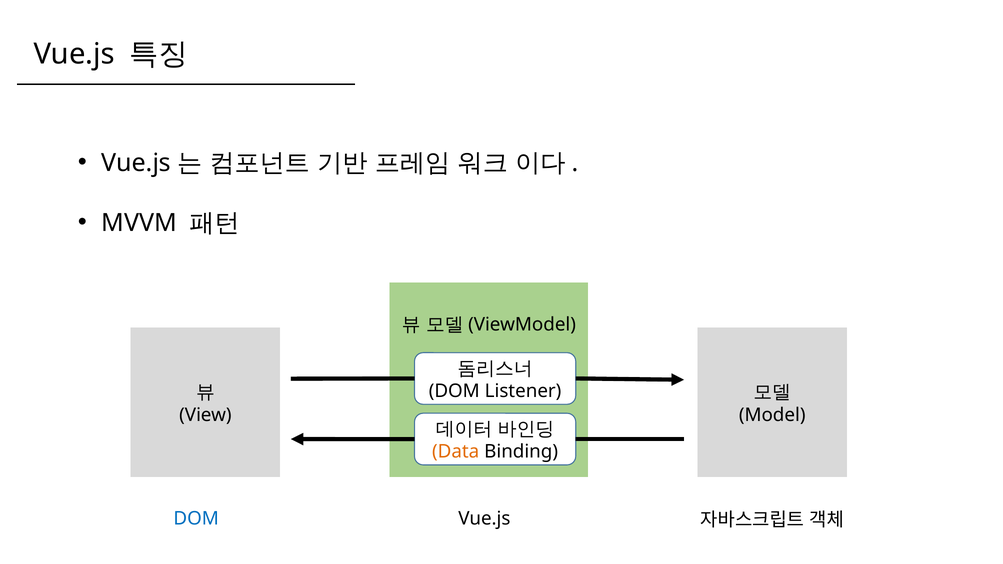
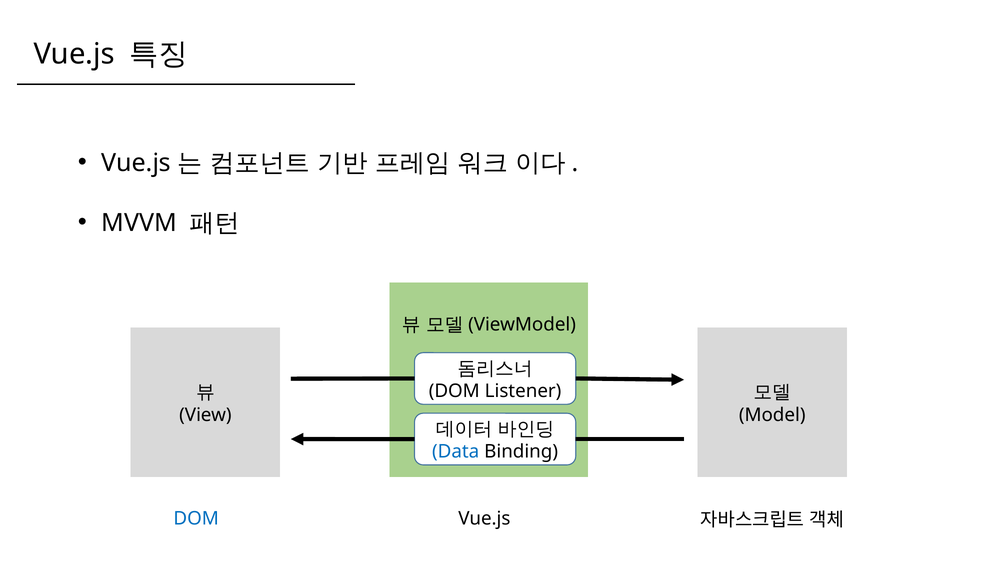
Data colour: orange -> blue (456, 452)
